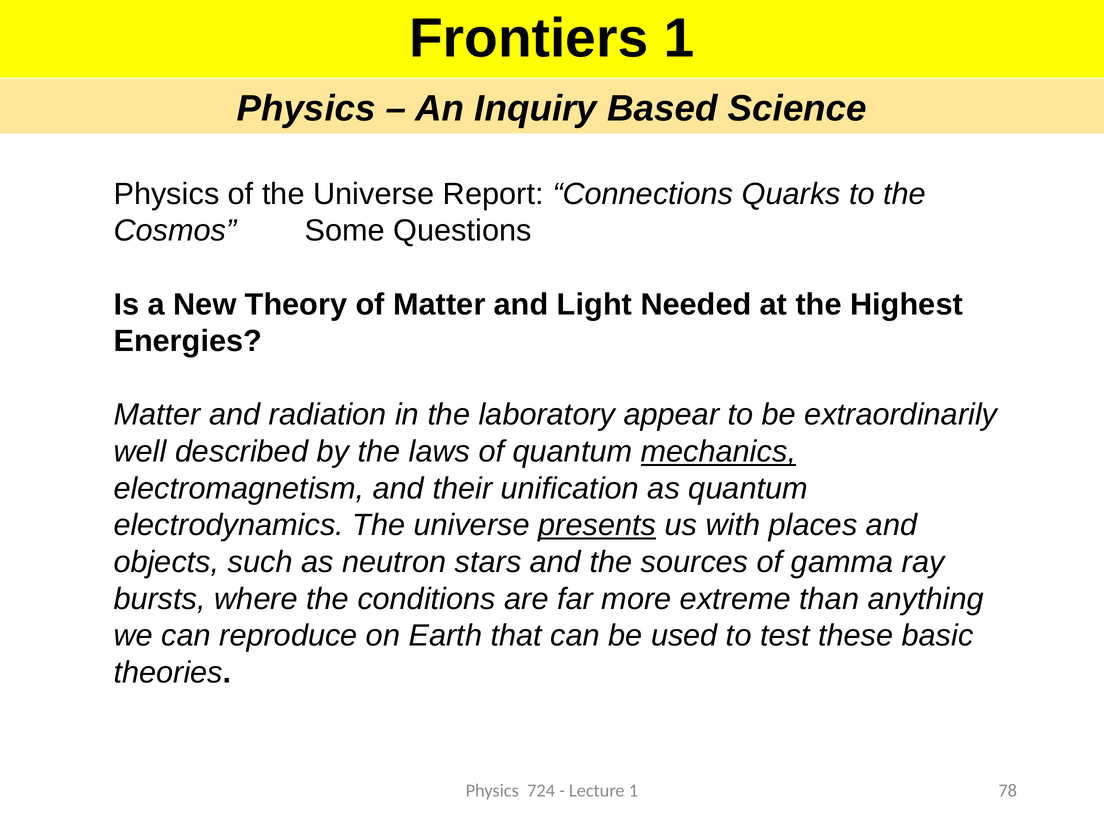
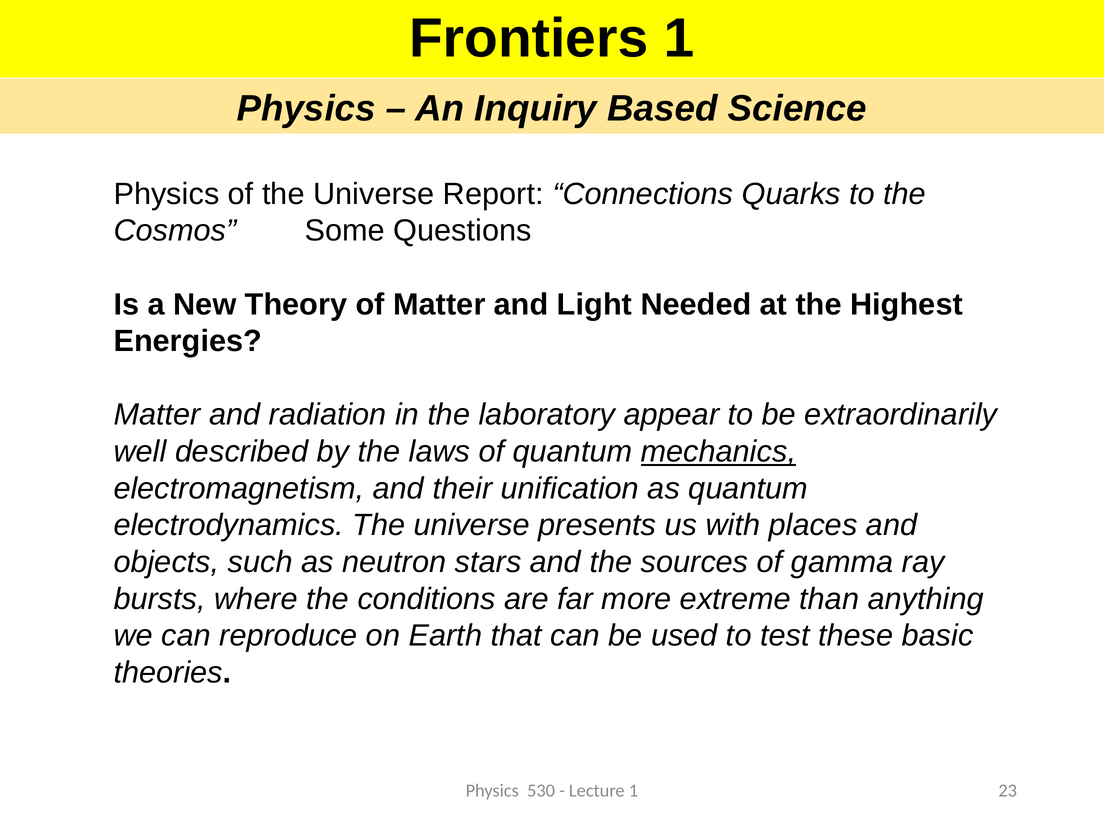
presents underline: present -> none (597, 525)
724: 724 -> 530 (541, 791)
78: 78 -> 23 (1008, 791)
